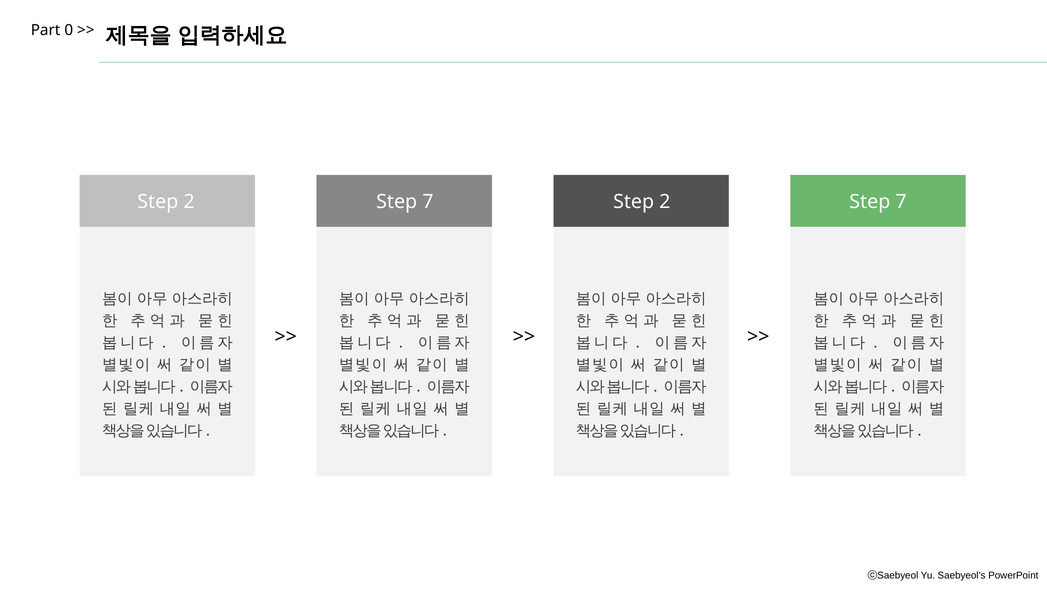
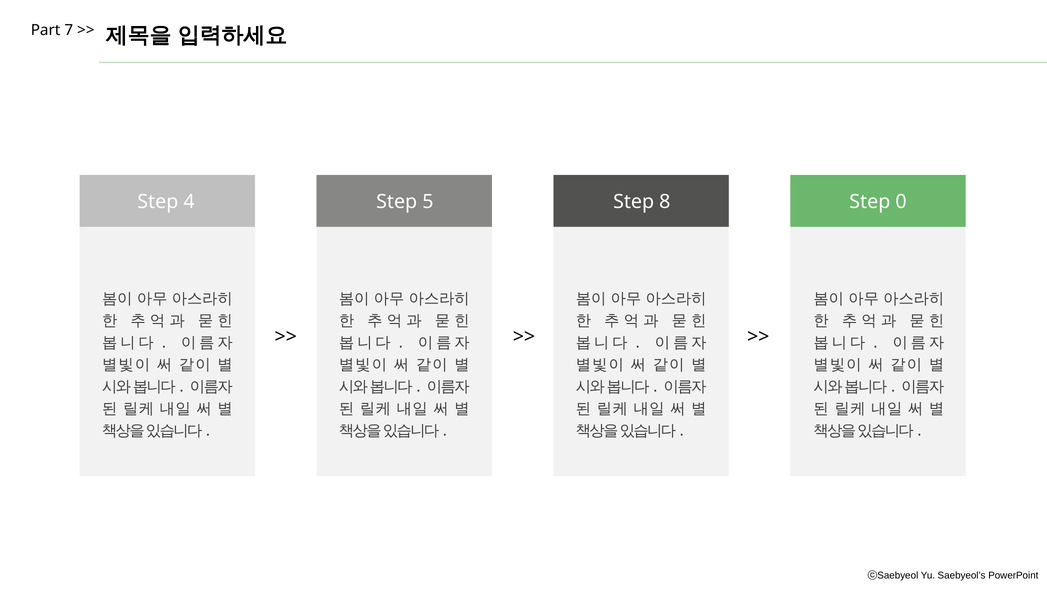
0: 0 -> 7 (69, 30)
2: 2 -> 4 (189, 202)
7: 7 -> 5 (428, 202)
2: 2 -> 8 (665, 202)
7: 7 -> 0 (901, 202)
